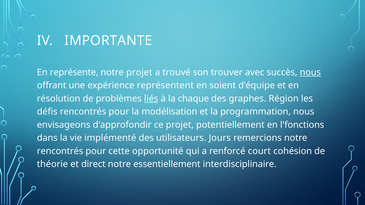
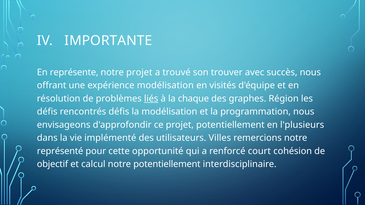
nous underline: present -> none (310, 72)
expérience représentent: représentent -> modélisation (165, 86)
soient: soient -> visités (223, 86)
défis rencontrés pour: pour -> défis (119, 112)
l'fonctions: l'fonctions -> l'plusieurs (302, 125)
Jours: Jours -> Villes (220, 138)
rencontrés: rencontrés -> représenté (60, 151)
théorie: théorie -> objectif (53, 164)
direct: direct -> calcul (93, 164)
notre essentiellement: essentiellement -> potentiellement (167, 164)
